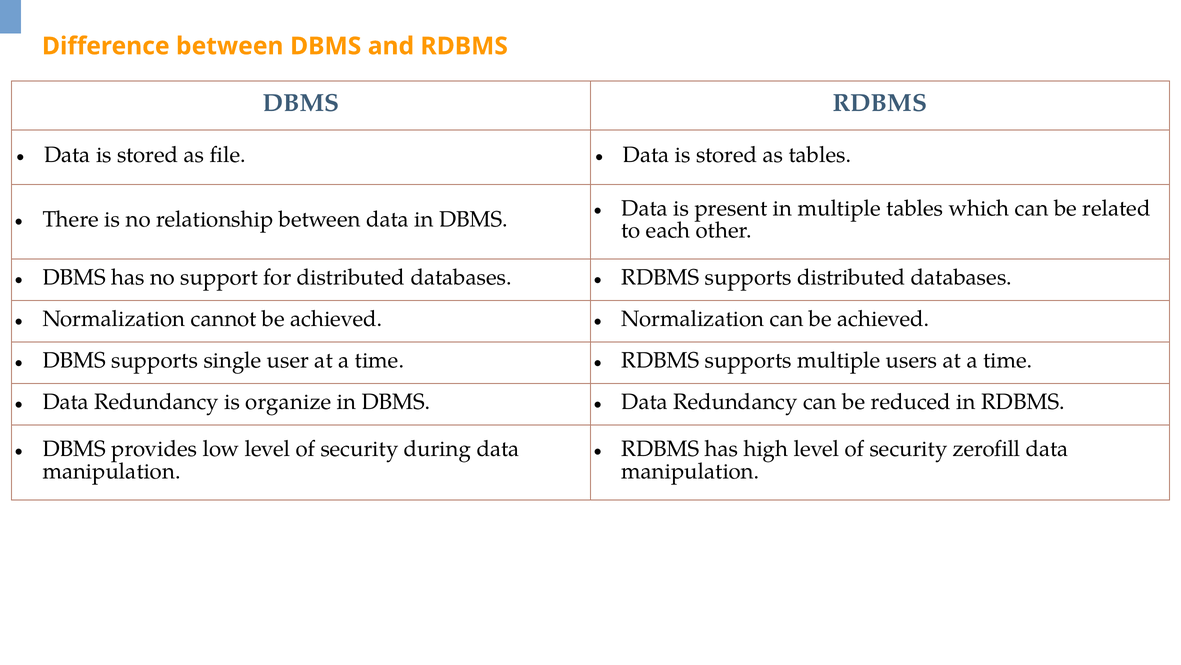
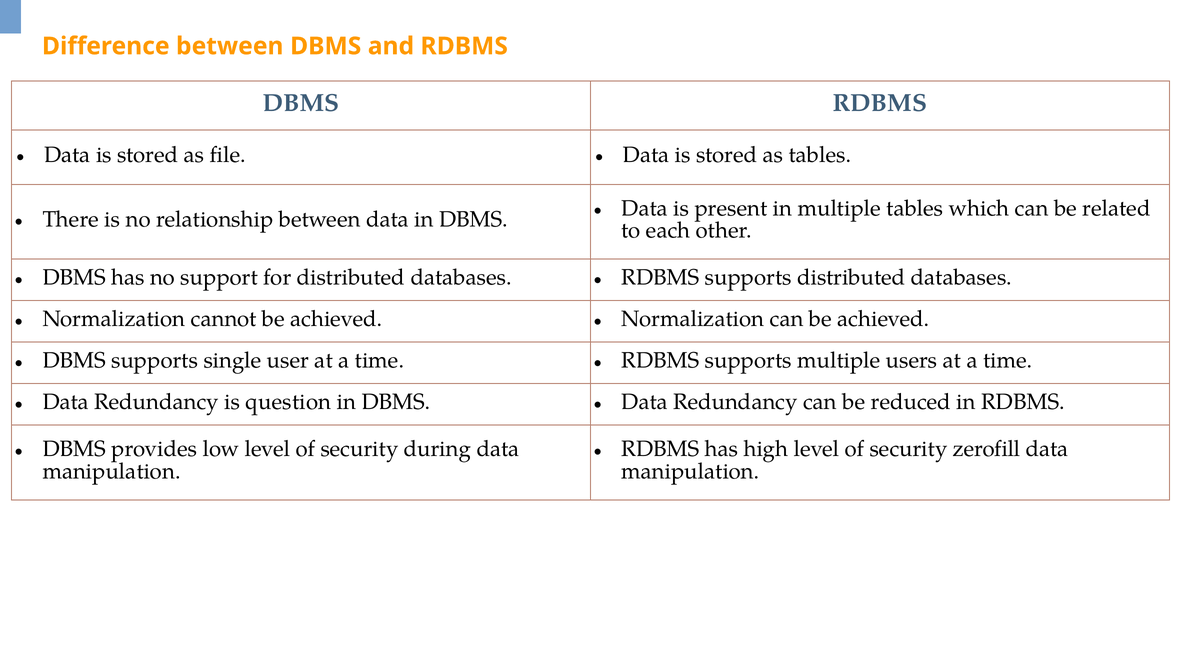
organize: organize -> question (288, 402)
